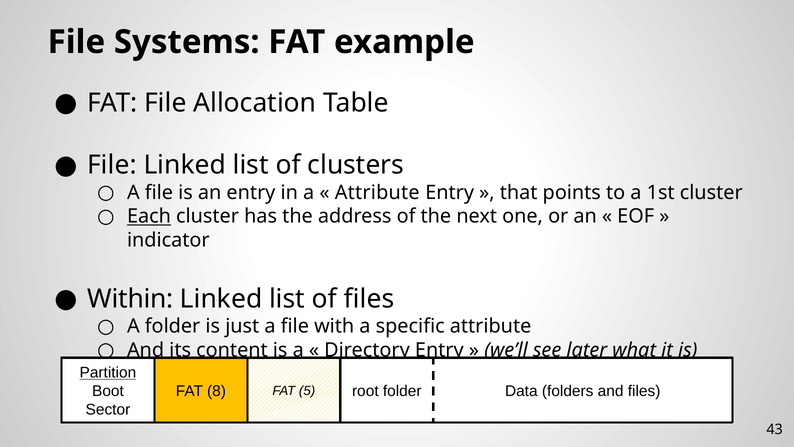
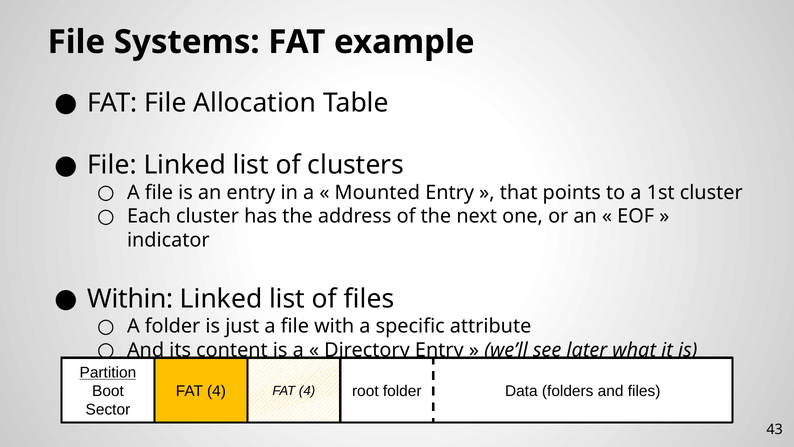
Attribute: Attribute -> Mounted (377, 192)
Each underline: present -> none (149, 216)
8: 8 -> 4 (217, 391)
5: 5 -> 4 (307, 391)
